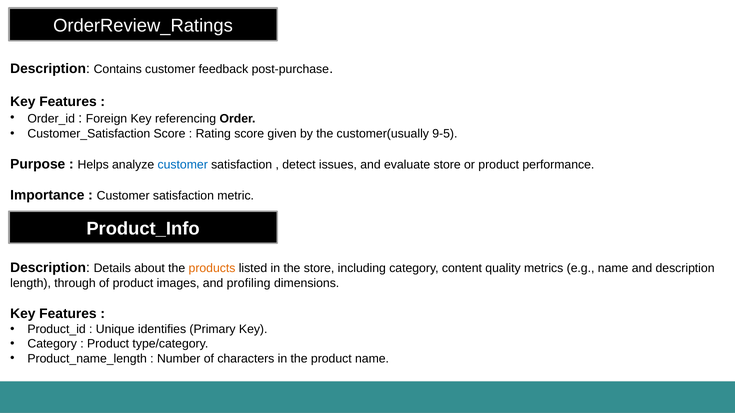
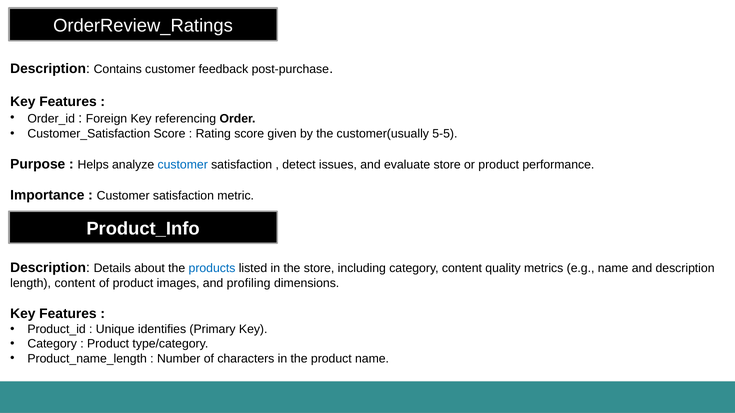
9-5: 9-5 -> 5-5 (445, 134)
products colour: orange -> blue (212, 269)
length through: through -> content (75, 284)
